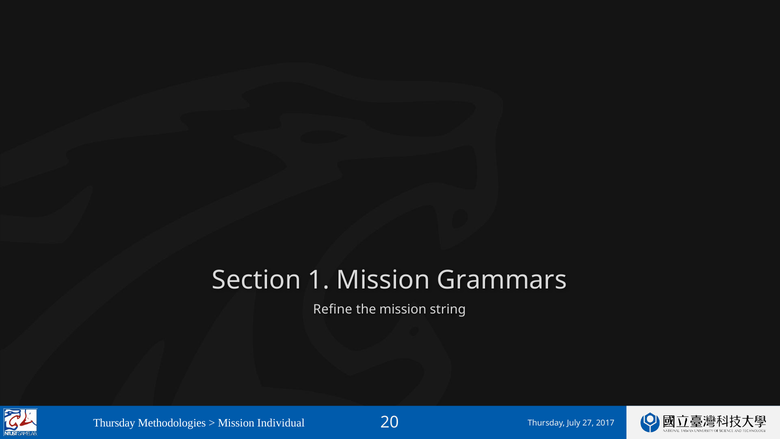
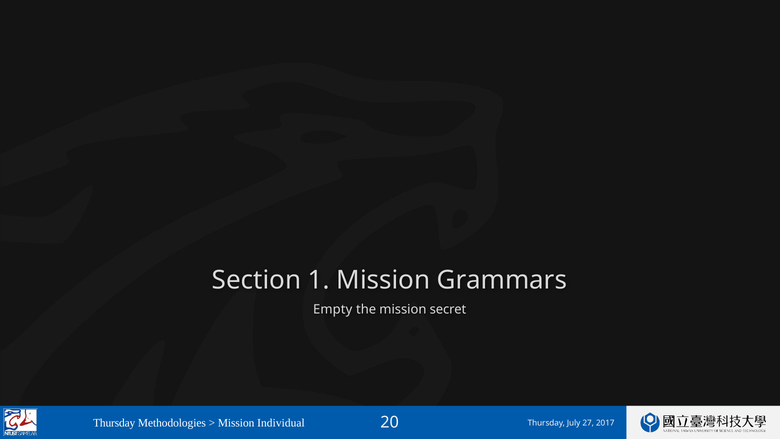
Refine: Refine -> Empty (333, 309)
string: string -> secret (448, 309)
